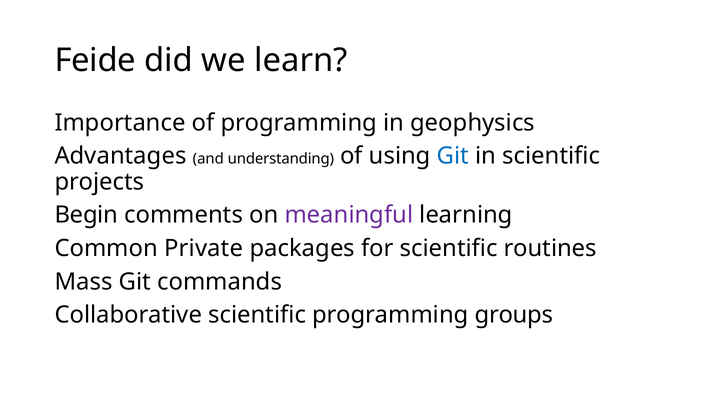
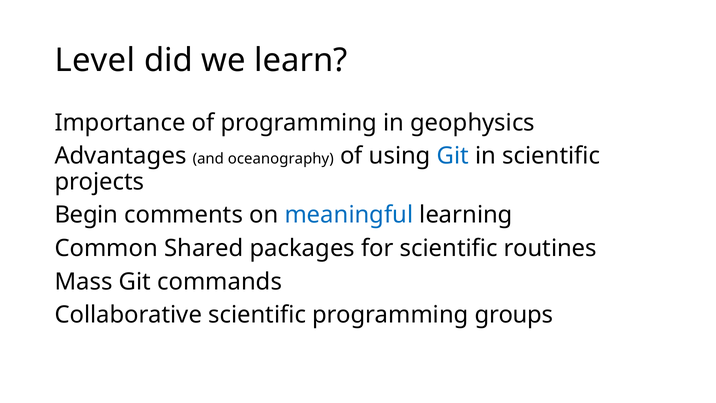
Feide: Feide -> Level (95, 60)
understanding: understanding -> oceanography (281, 159)
meaningful colour: purple -> blue (349, 215)
Private: Private -> Shared (204, 248)
